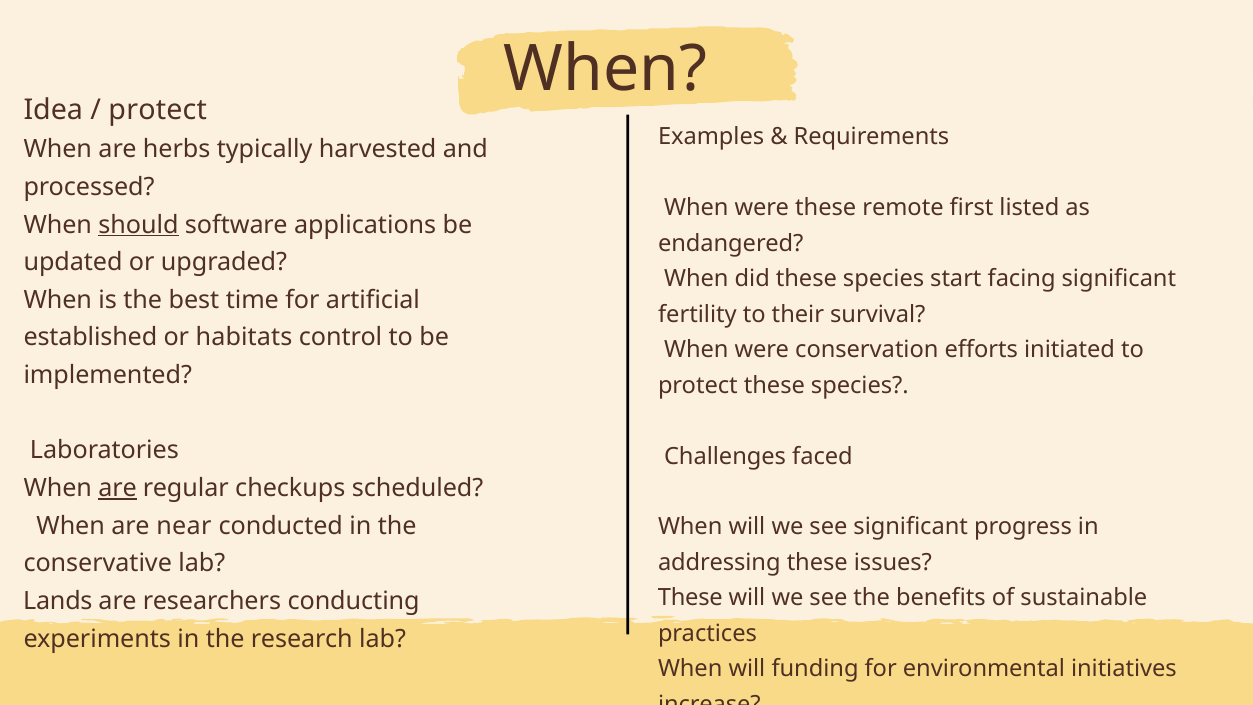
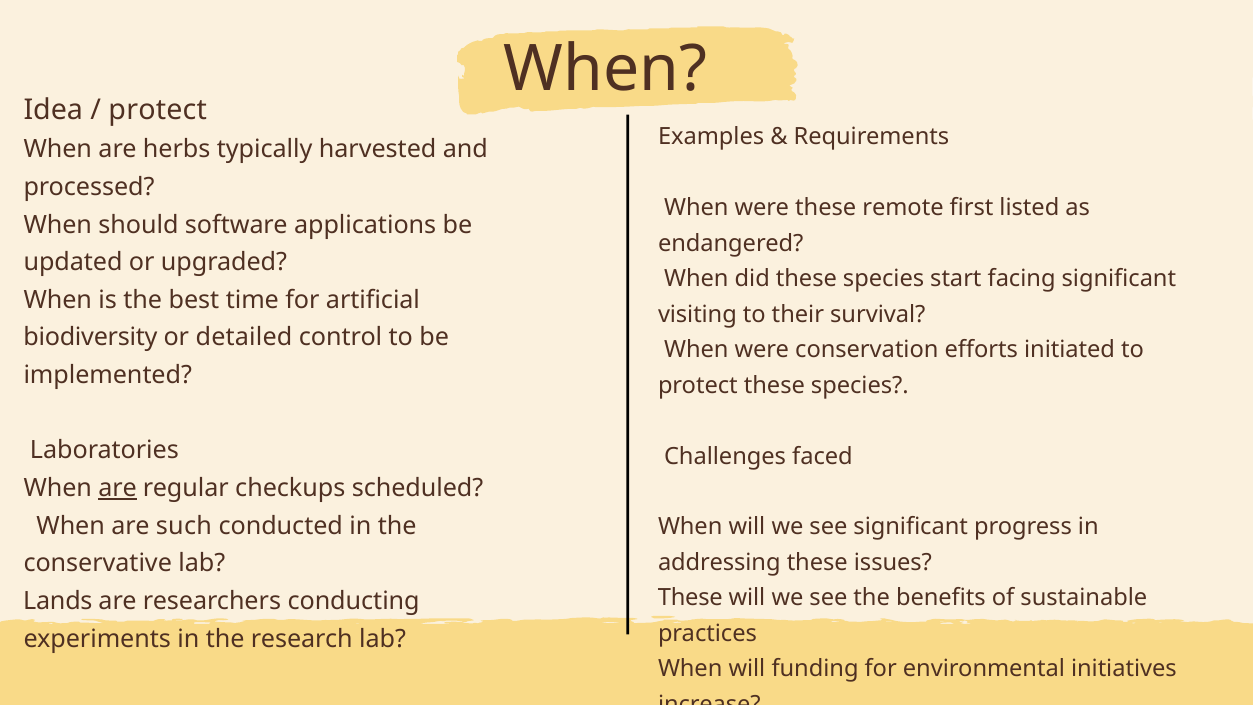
should underline: present -> none (138, 225)
fertility: fertility -> visiting (697, 314)
established: established -> biodiversity (90, 338)
habitats: habitats -> detailed (244, 338)
near: near -> such (184, 526)
